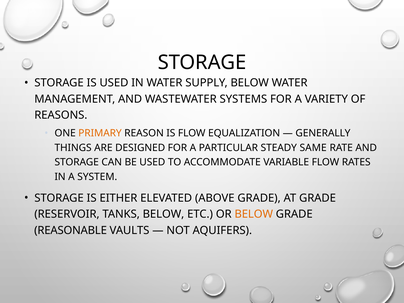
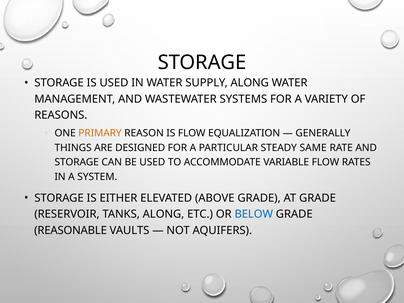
SUPPLY BELOW: BELOW -> ALONG (250, 83)
TANKS BELOW: BELOW -> ALONG (163, 214)
BELOW colour: orange -> blue (254, 214)
